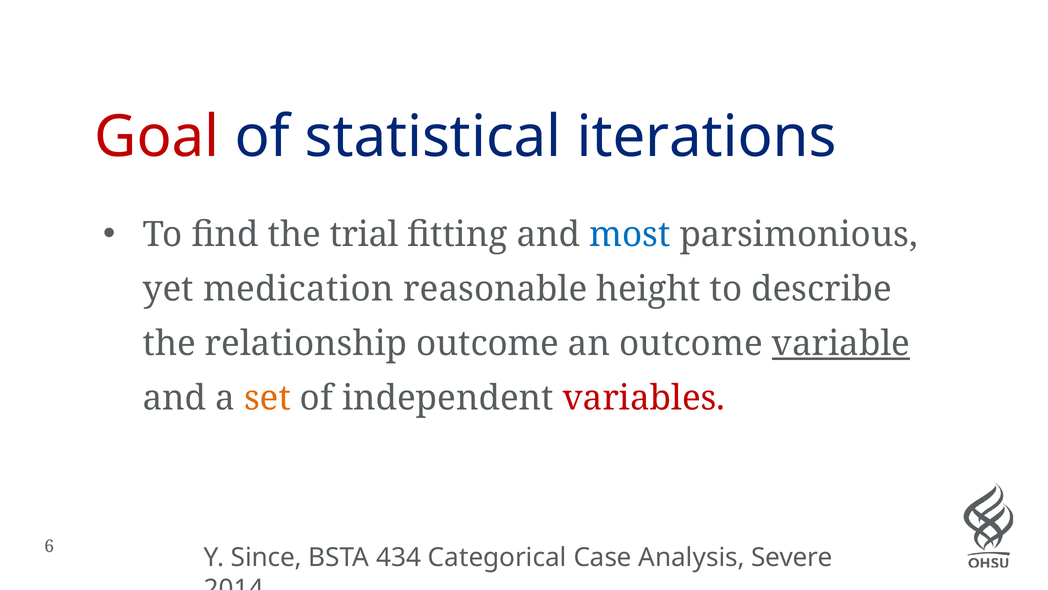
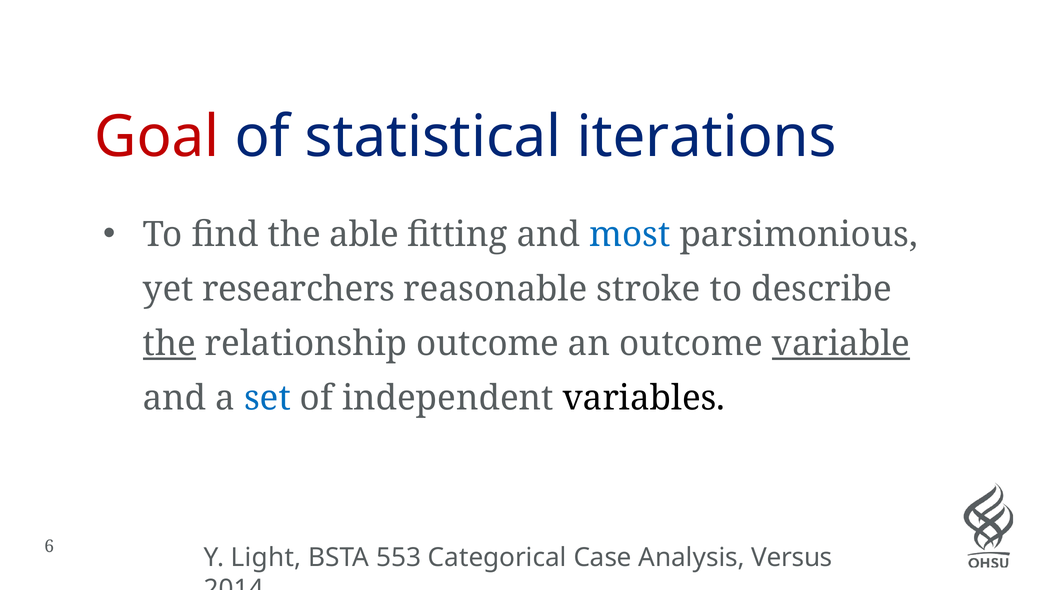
trial: trial -> able (364, 234)
medication: medication -> researchers (299, 289)
height: height -> stroke (648, 289)
the underline: none -> present (169, 343)
set colour: orange -> blue (268, 398)
variables colour: red -> black (644, 398)
Since: Since -> Light (266, 557)
434: 434 -> 553 (399, 557)
Severe: Severe -> Versus (792, 557)
